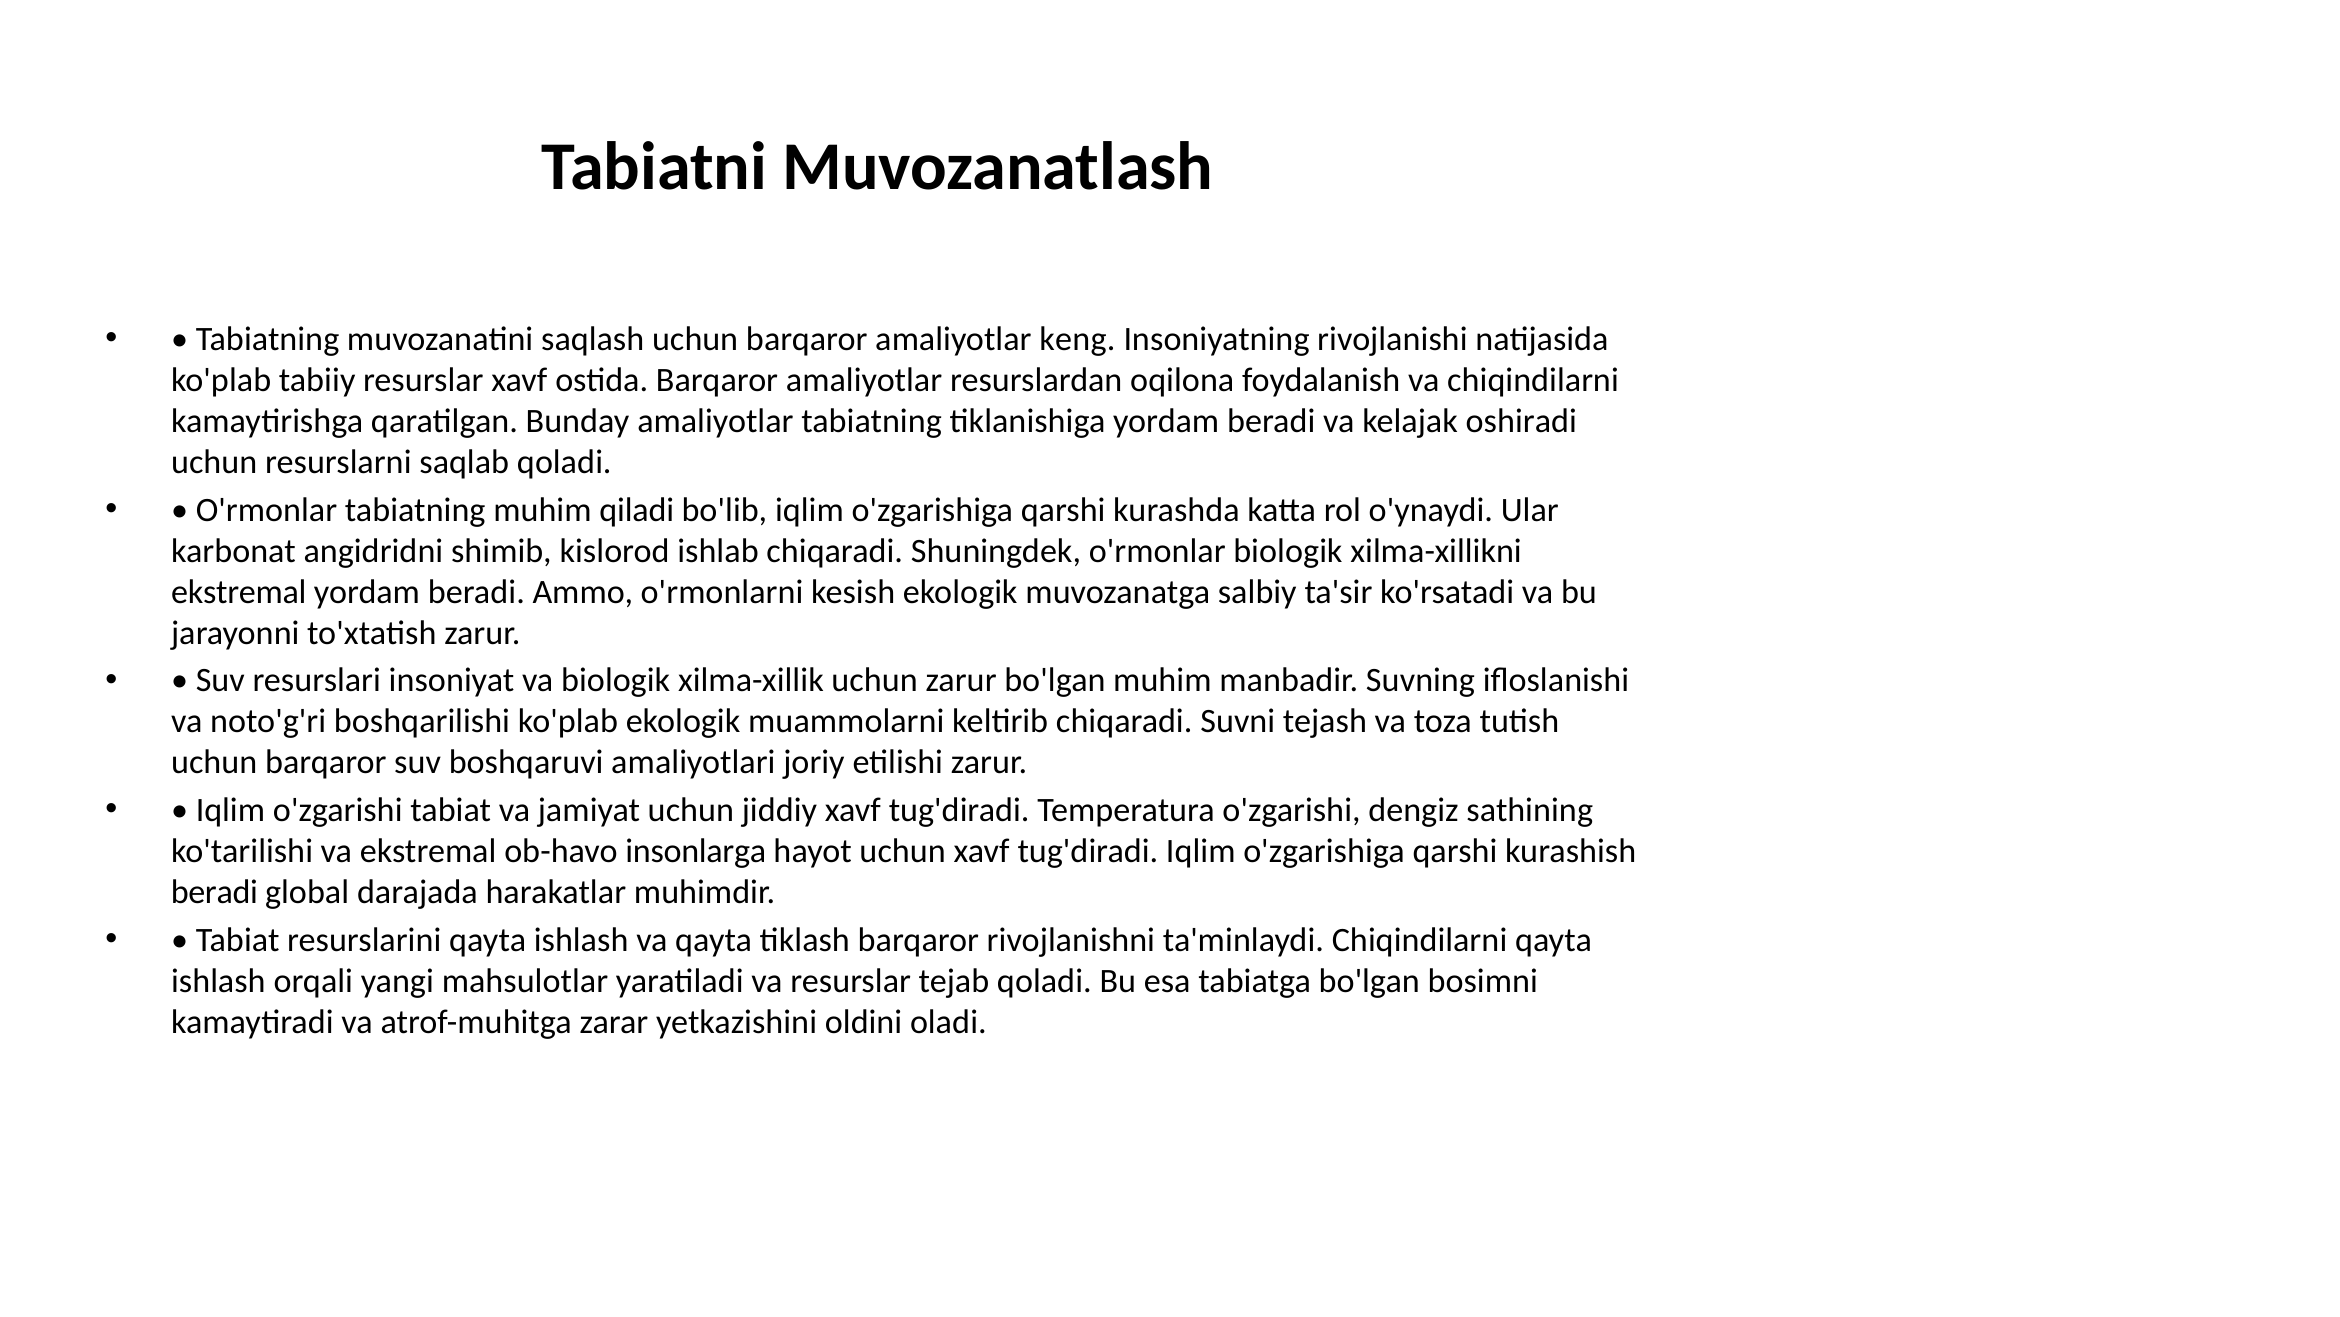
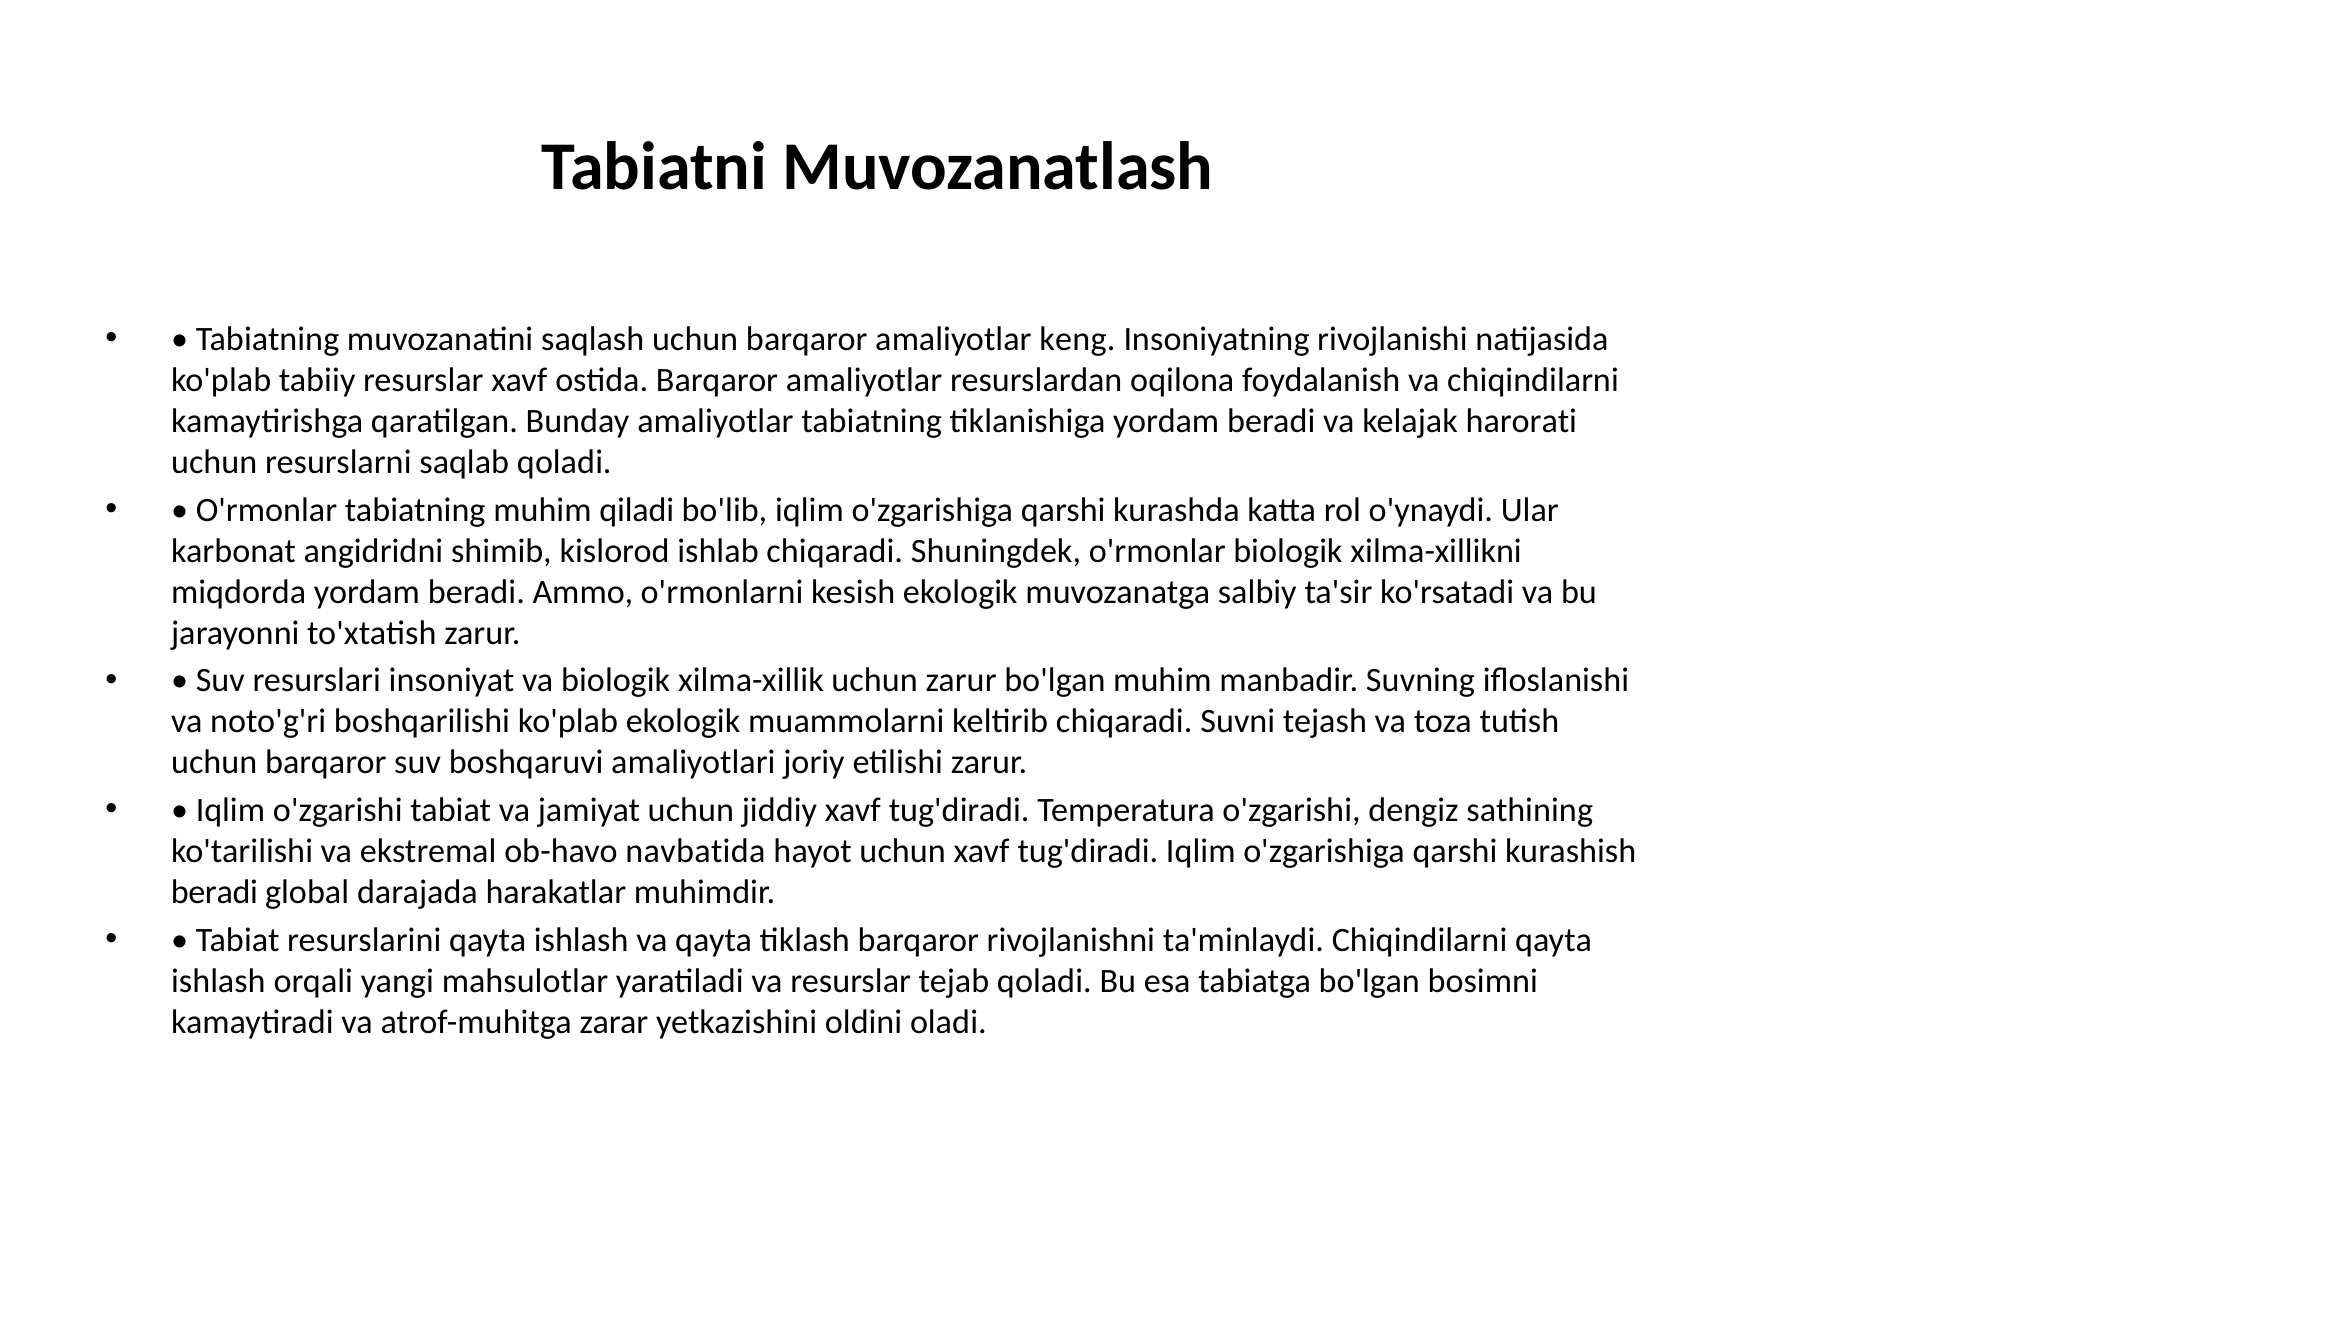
oshiradi: oshiradi -> harorati (1521, 421)
ekstremal: ekstremal -> miqdorda (239, 592)
insonlarga: insonlarga -> navbatida (695, 851)
